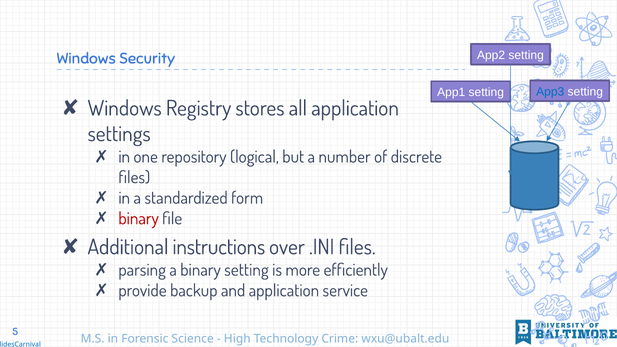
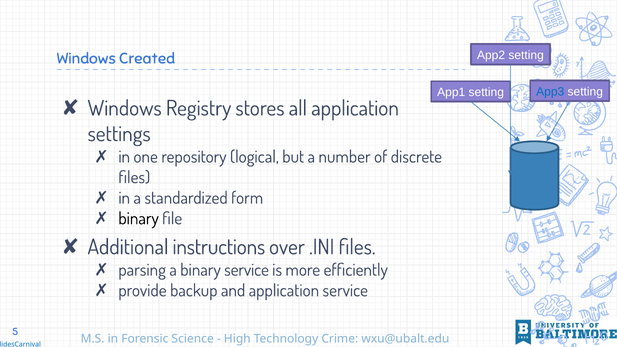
Security: Security -> Created (147, 59)
binary colour: red -> black (139, 219)
binary setting: setting -> service (247, 270)
